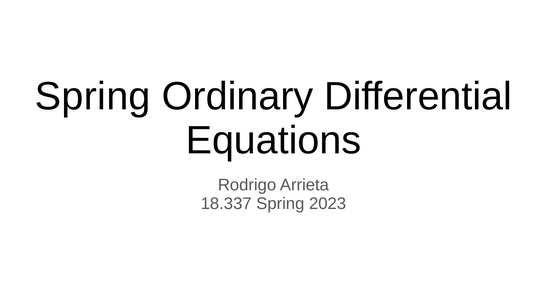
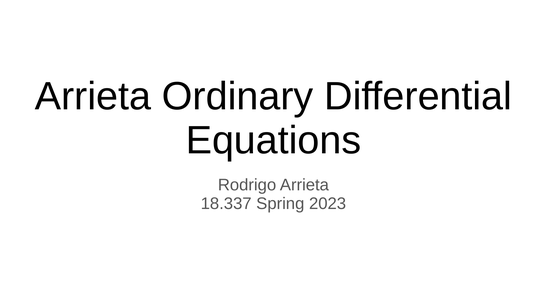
Spring: Spring -> Arrieta (93, 96)
